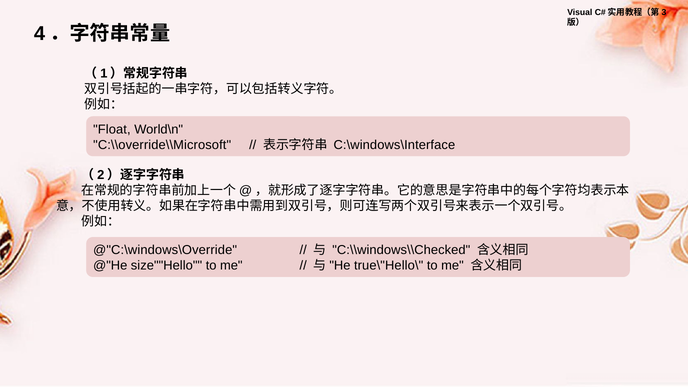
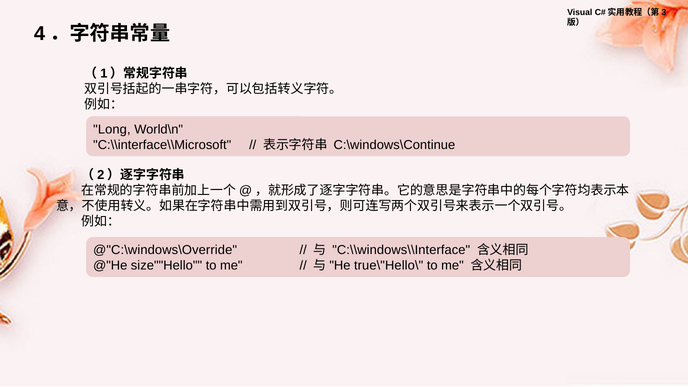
Float: Float -> Long (112, 129)
C:\\override\\Microsoft: C:\\override\\Microsoft -> C:\\interface\\Microsoft (162, 145)
C:\windows\Interface: C:\windows\Interface -> C:\windows\Continue (394, 145)
C:\\windows\\Checked: C:\\windows\\Checked -> C:\\windows\\Interface (401, 250)
